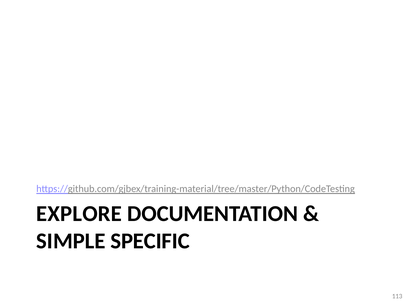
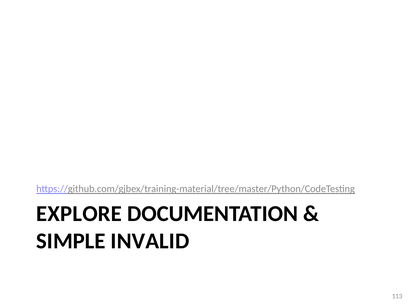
SPECIFIC: SPECIFIC -> INVALID (150, 241)
